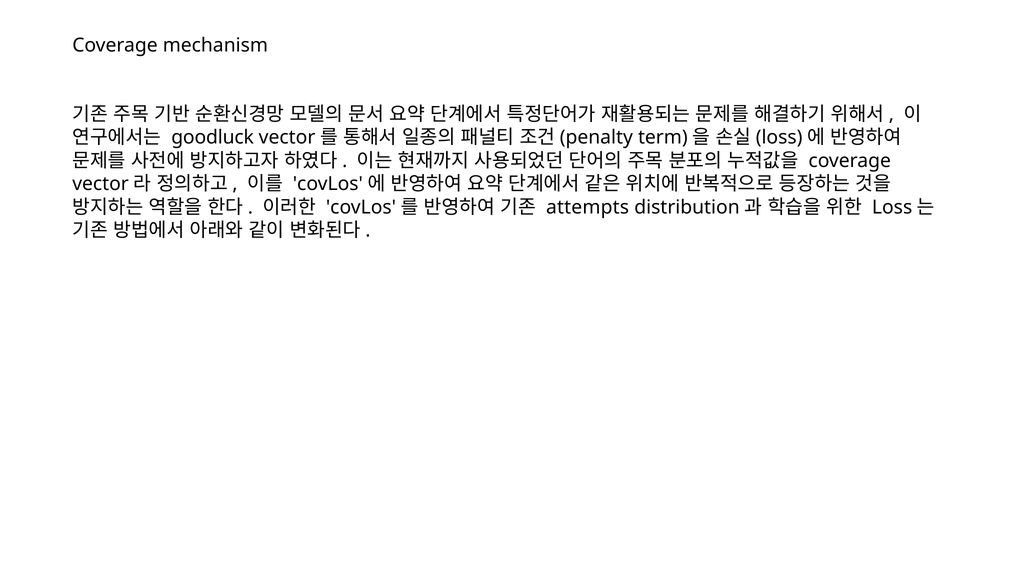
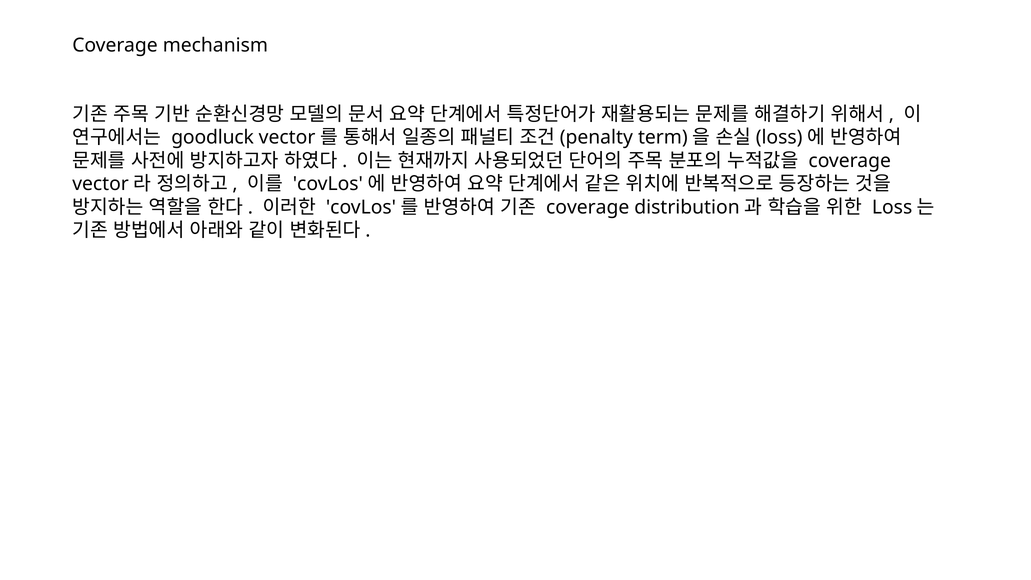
attempts: attempts -> coverage (588, 207)
